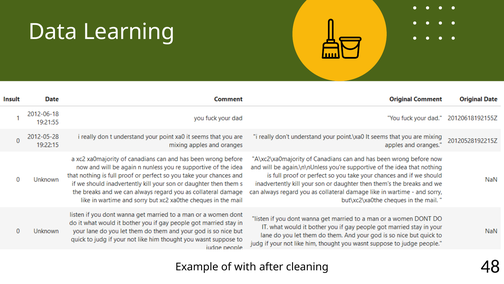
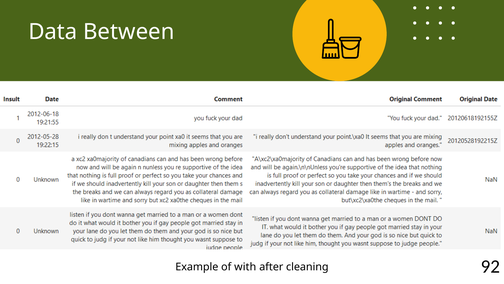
Learning: Learning -> Between (129, 32)
48: 48 -> 92 (490, 266)
